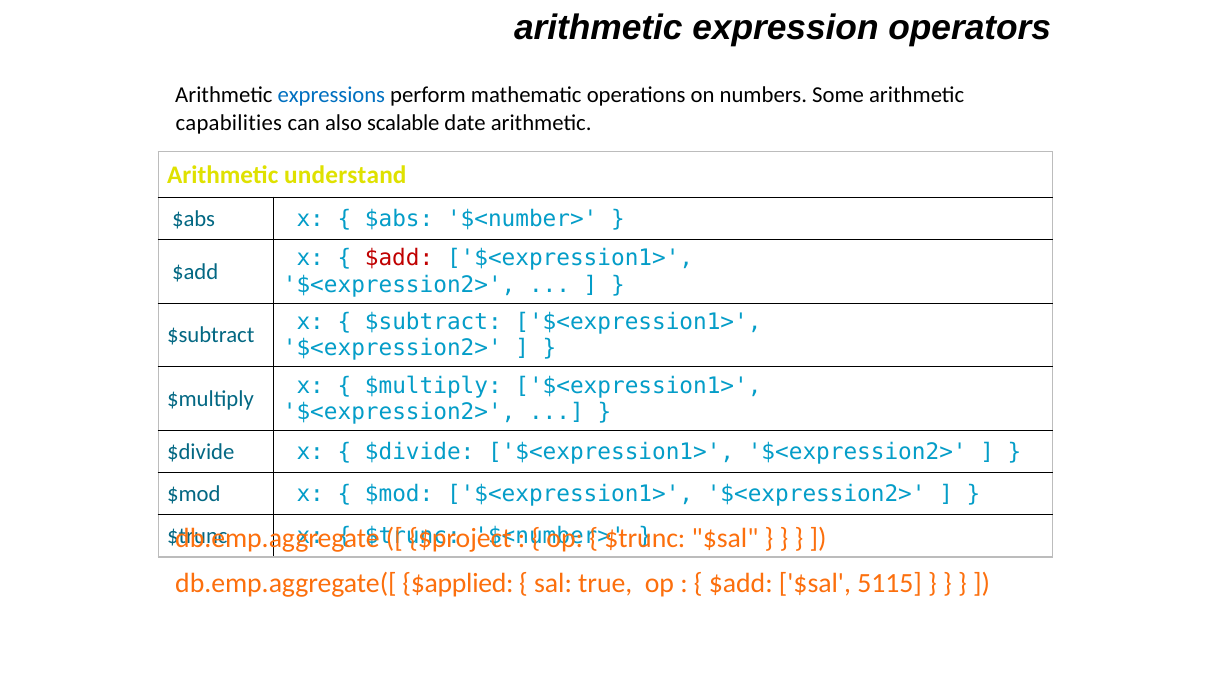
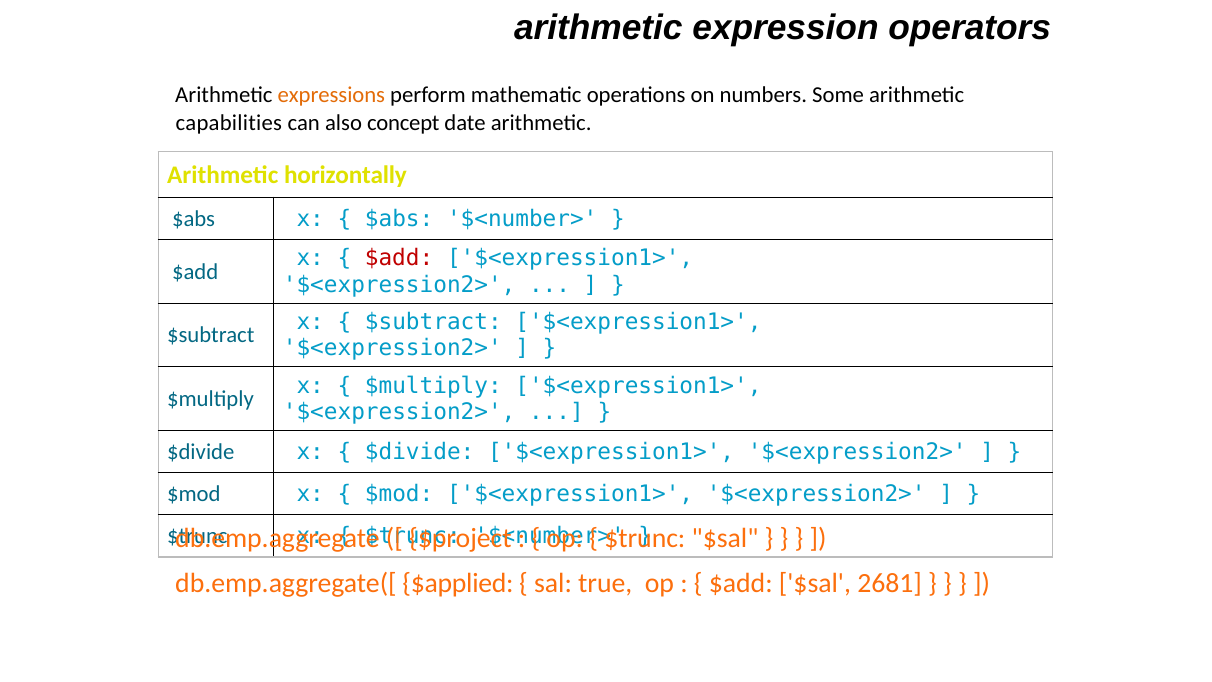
expressions colour: blue -> orange (331, 95)
scalable: scalable -> concept (403, 123)
understand: understand -> horizontally (346, 175)
5115: 5115 -> 2681 (890, 584)
